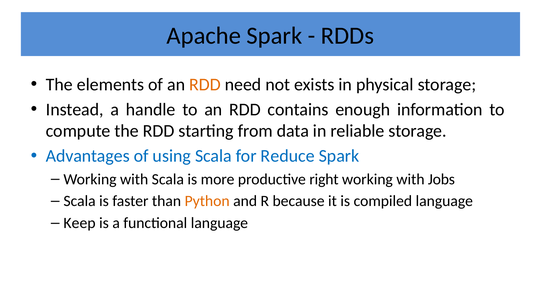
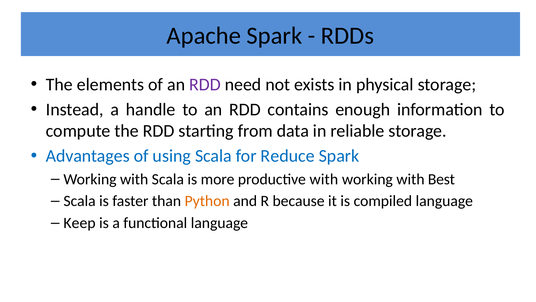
RDD colour: orange -> purple (205, 84)
productive right: right -> with (324, 179)
Jobs: Jobs -> Best (441, 179)
